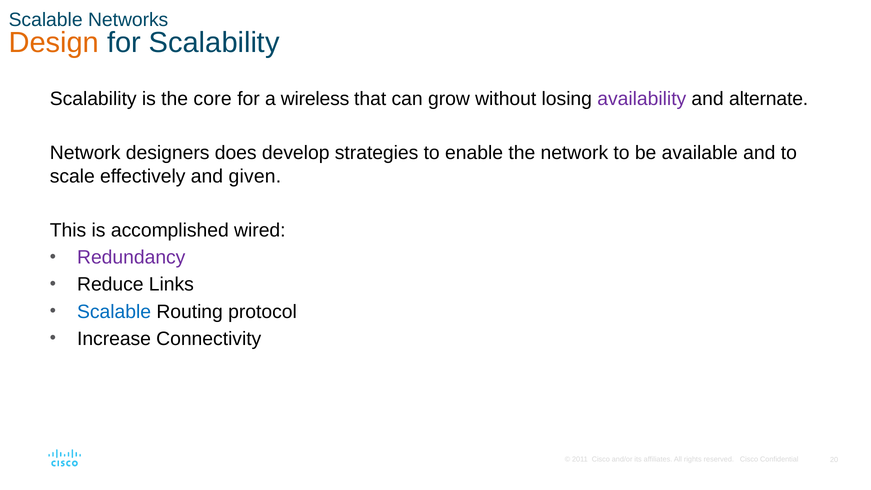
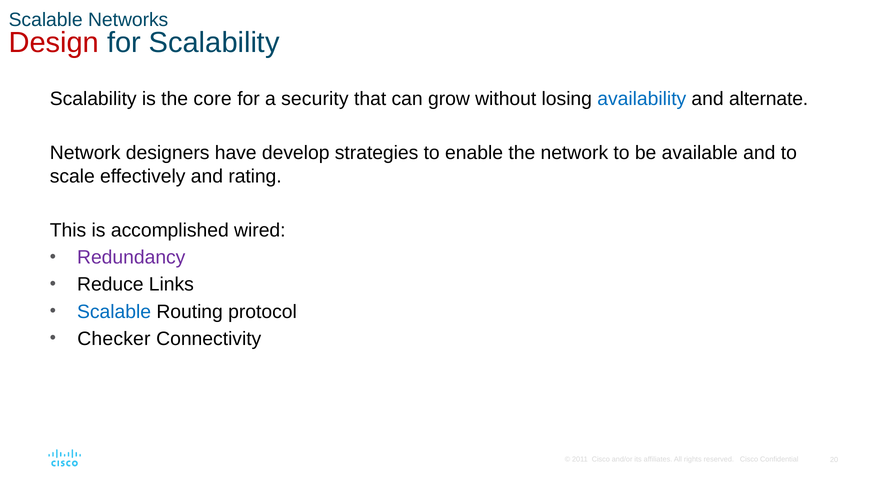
Design colour: orange -> red (54, 43)
wireless: wireless -> security (315, 99)
availability colour: purple -> blue (642, 99)
does: does -> have (236, 153)
given: given -> rating (255, 176)
Increase: Increase -> Checker (114, 339)
